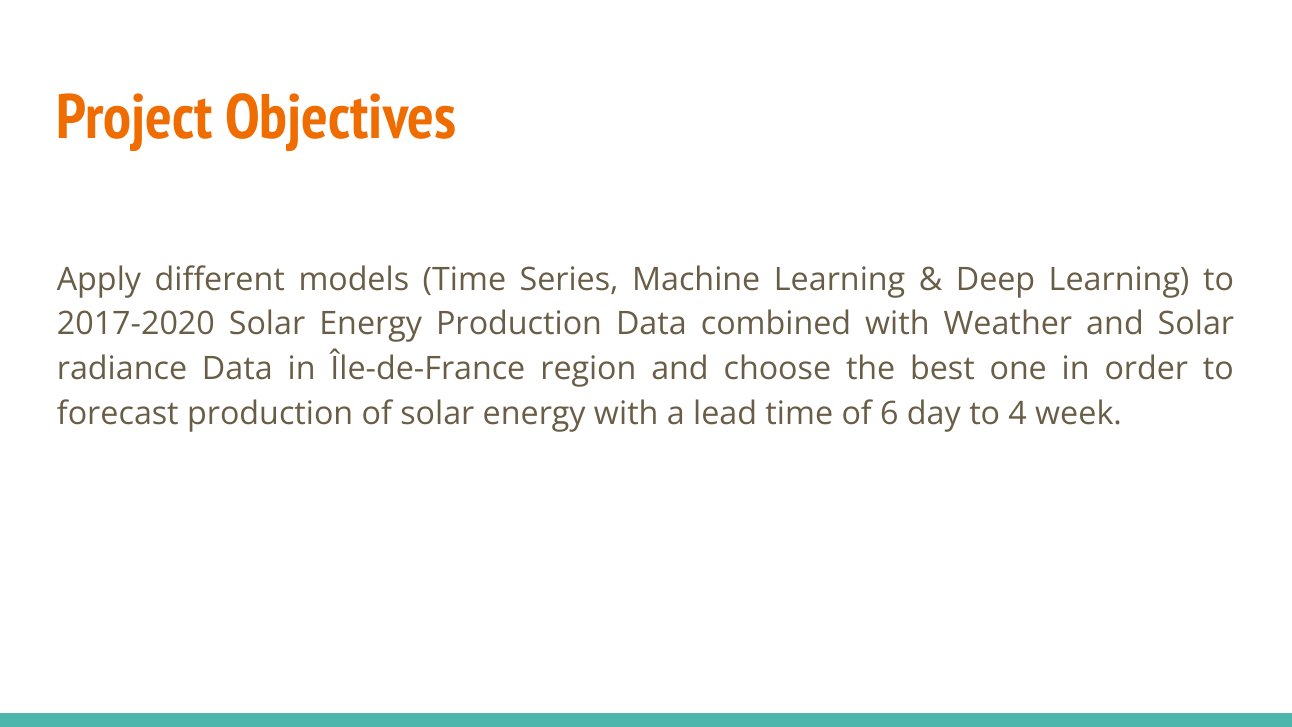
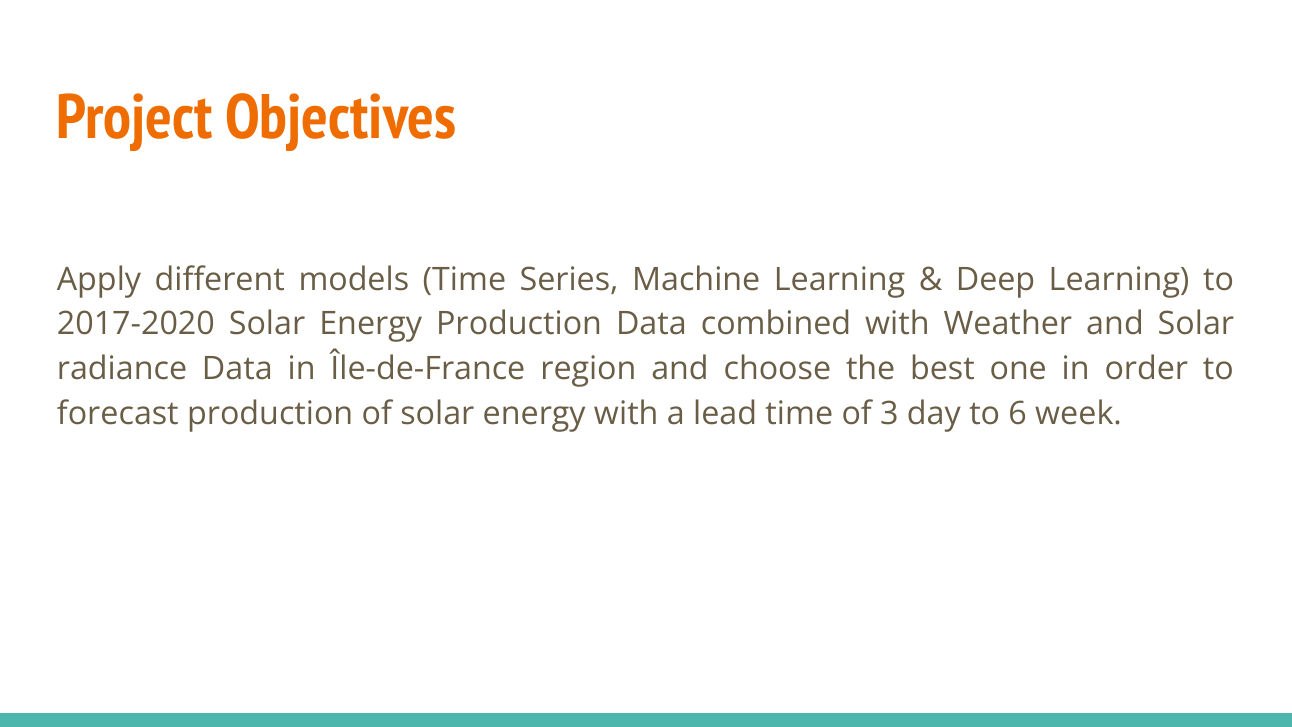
6: 6 -> 3 (889, 413)
4: 4 -> 6 (1018, 413)
